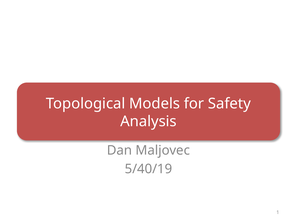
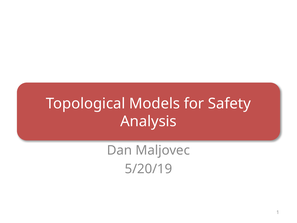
5/40/19: 5/40/19 -> 5/20/19 (148, 169)
